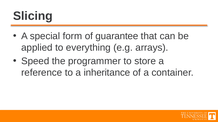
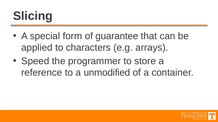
everything: everything -> characters (88, 48)
inheritance: inheritance -> unmodified (107, 73)
